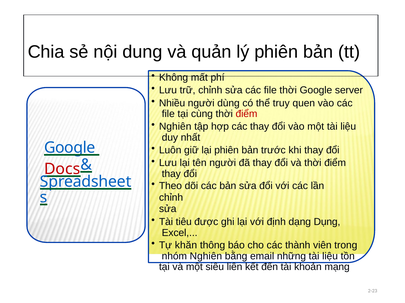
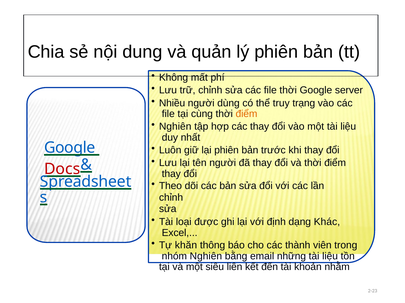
quen: quen -> trạng (304, 103)
điểm colour: red -> orange (247, 114)
tiêu: tiêu -> loại (184, 222)
Dụng: Dụng -> Khác (327, 222)
mạng: mạng -> nhằm (337, 268)
